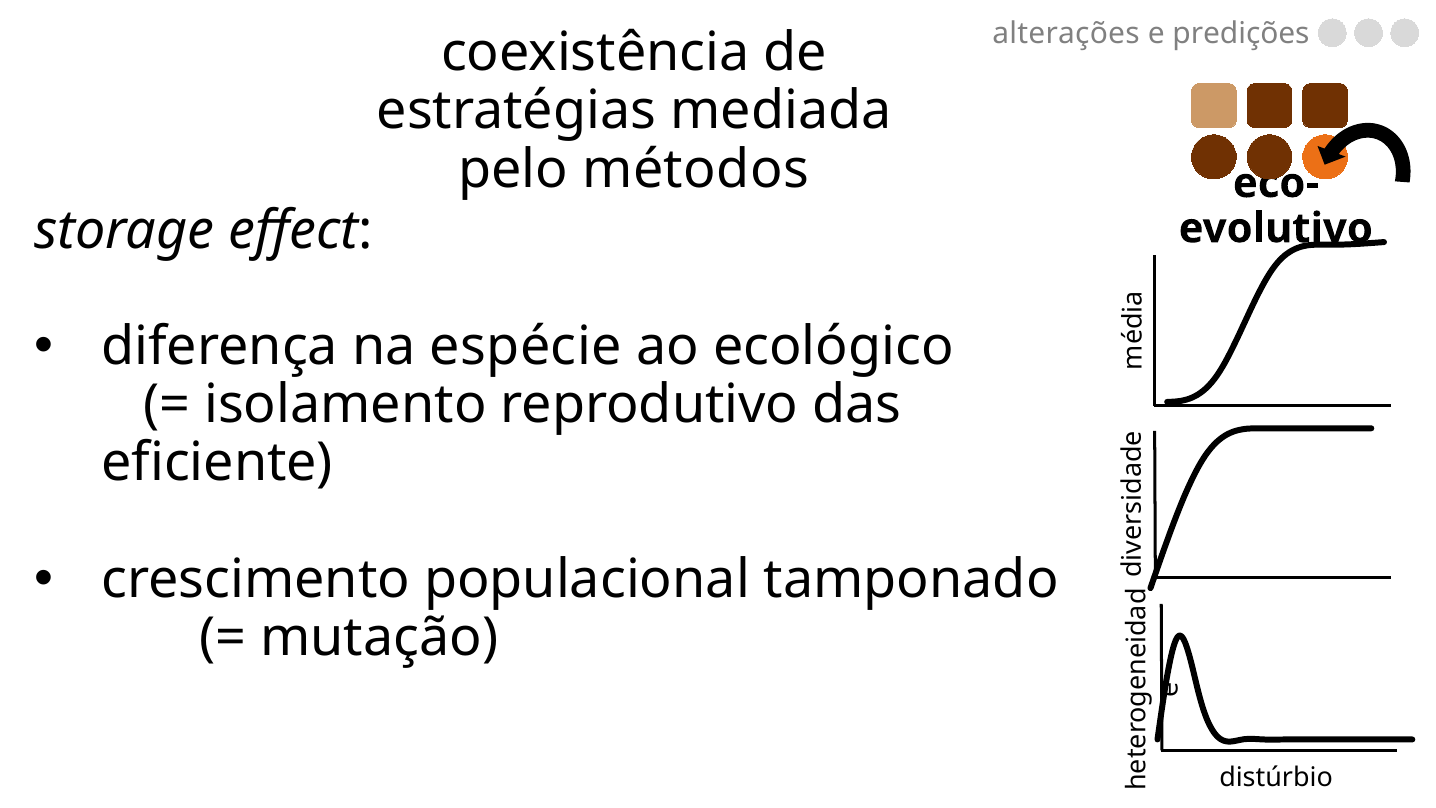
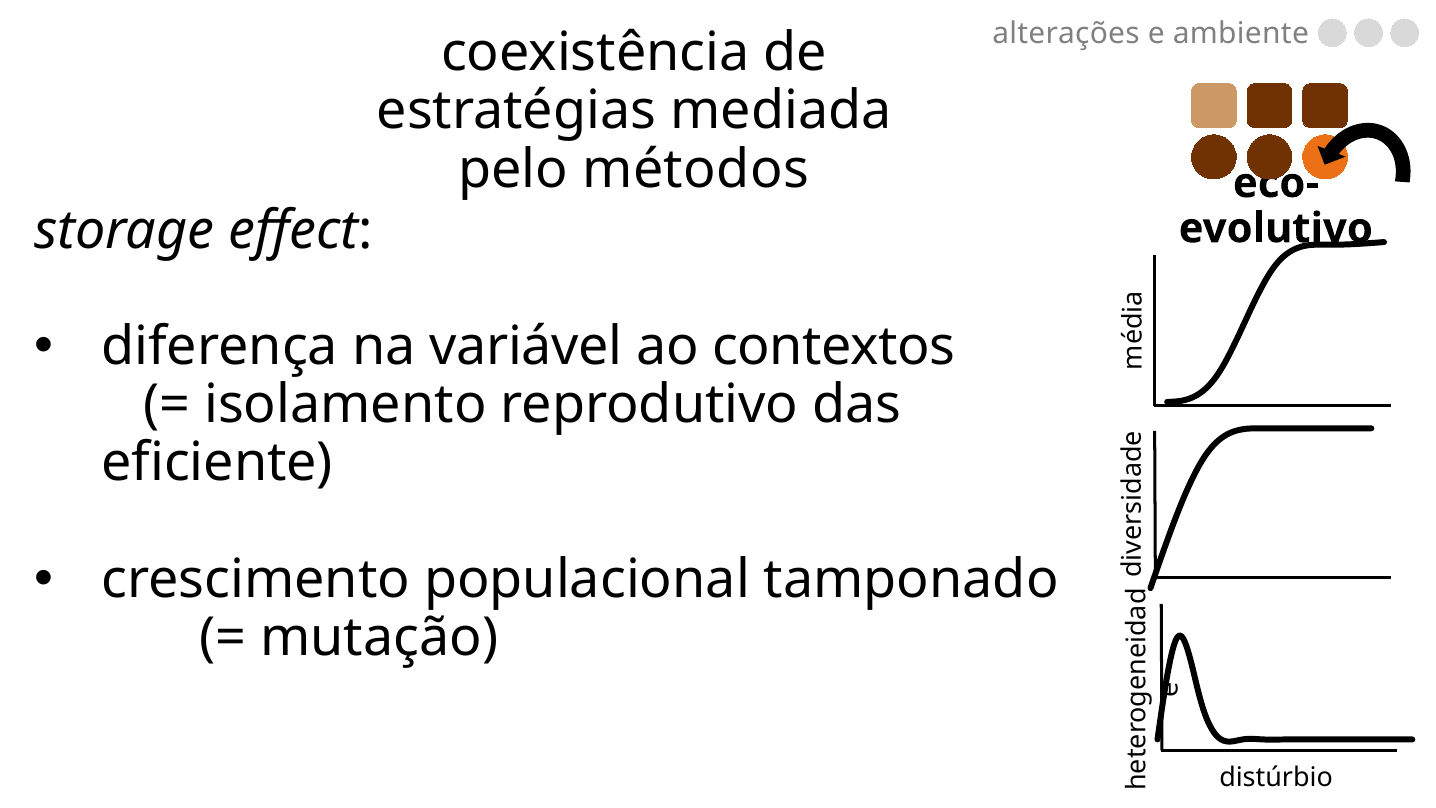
predições: predições -> ambiente (1241, 34)
espécie: espécie -> variável (526, 347)
ecológico: ecológico -> contextos (834, 347)
